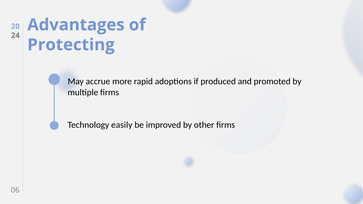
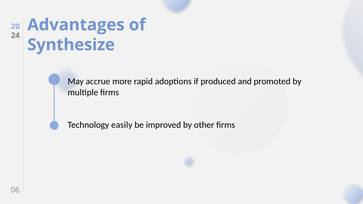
Protecting: Protecting -> Synthesize (71, 45)
